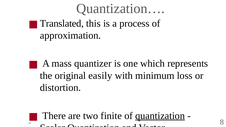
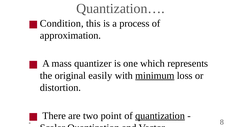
Translated: Translated -> Condition (62, 23)
minimum underline: none -> present (155, 76)
finite: finite -> point (111, 116)
